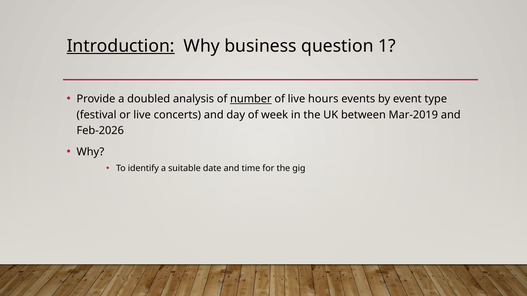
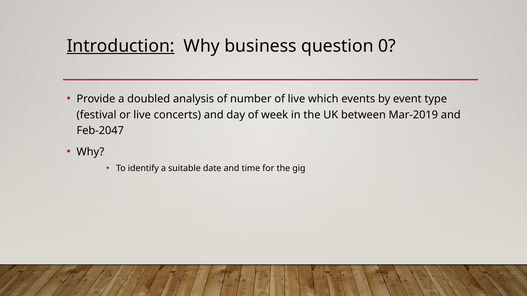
1: 1 -> 0 (387, 46)
number underline: present -> none (251, 99)
hours: hours -> which (323, 99)
Feb-2026: Feb-2026 -> Feb-2047 (100, 131)
